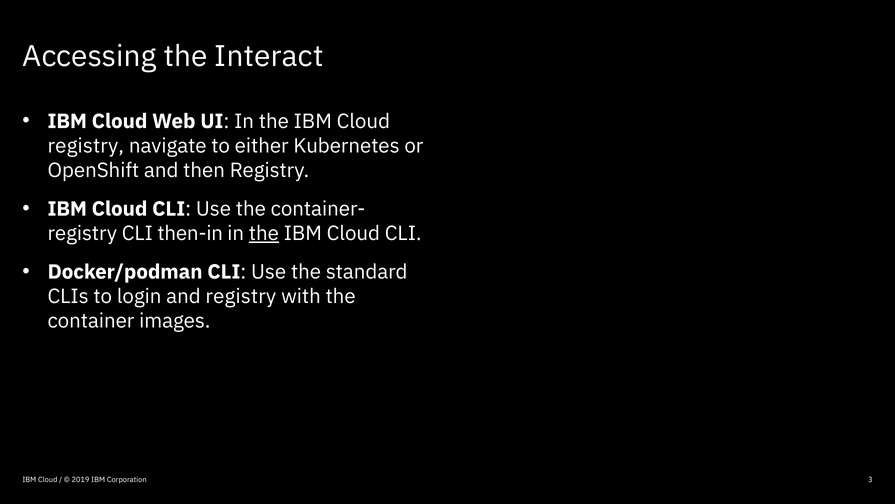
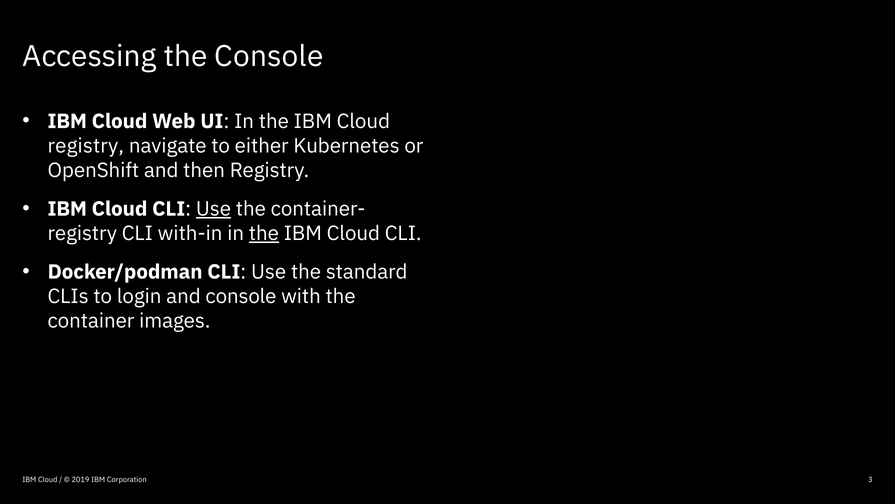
the Interact: Interact -> Console (269, 56)
Use underline: none -> present (213, 209)
then-in: then-in -> with-in (190, 233)
and registry: registry -> console (241, 296)
